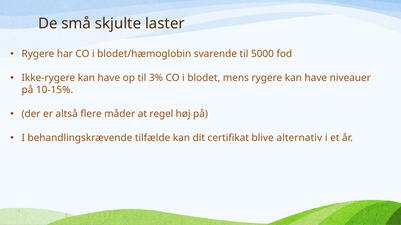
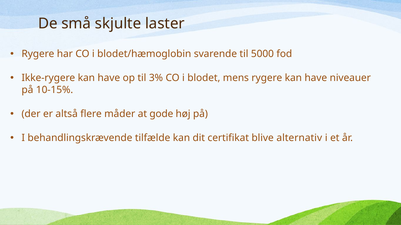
regel: regel -> gode (161, 114)
